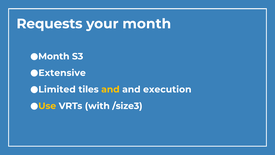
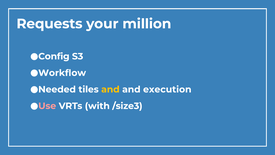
your month: month -> million (147, 24)
Month: Month -> Config (54, 56)
Extensive: Extensive -> Workflow (62, 73)
Limited: Limited -> Needed (57, 89)
Use colour: yellow -> pink (47, 106)
